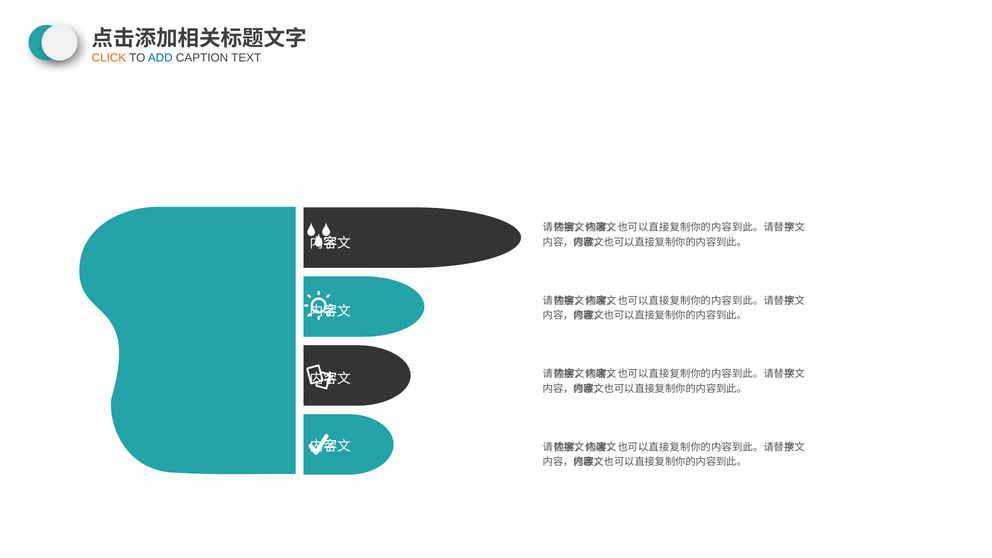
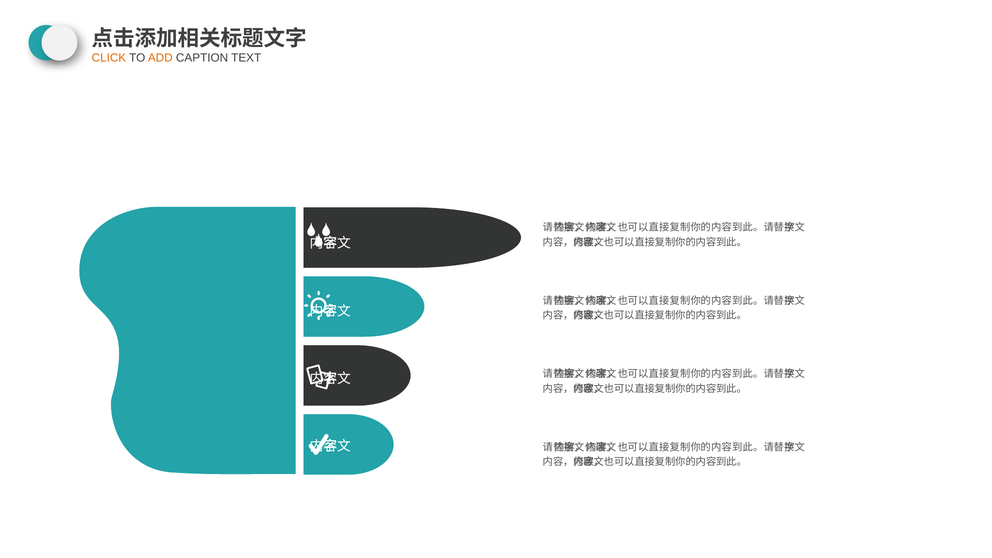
ADD colour: blue -> orange (160, 58)
